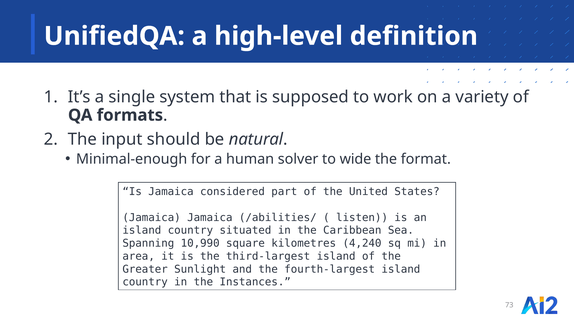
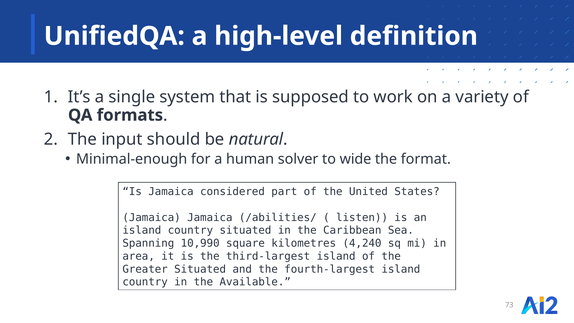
Greater Sunlight: Sunlight -> Situated (200, 269)
Instances: Instances -> Available (255, 282)
